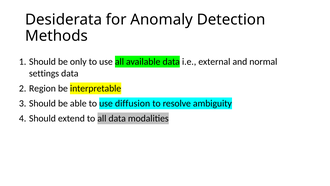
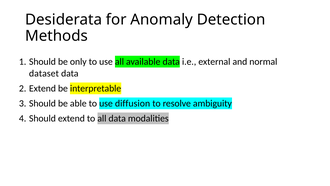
settings: settings -> dataset (44, 73)
Region: Region -> Extend (42, 88)
